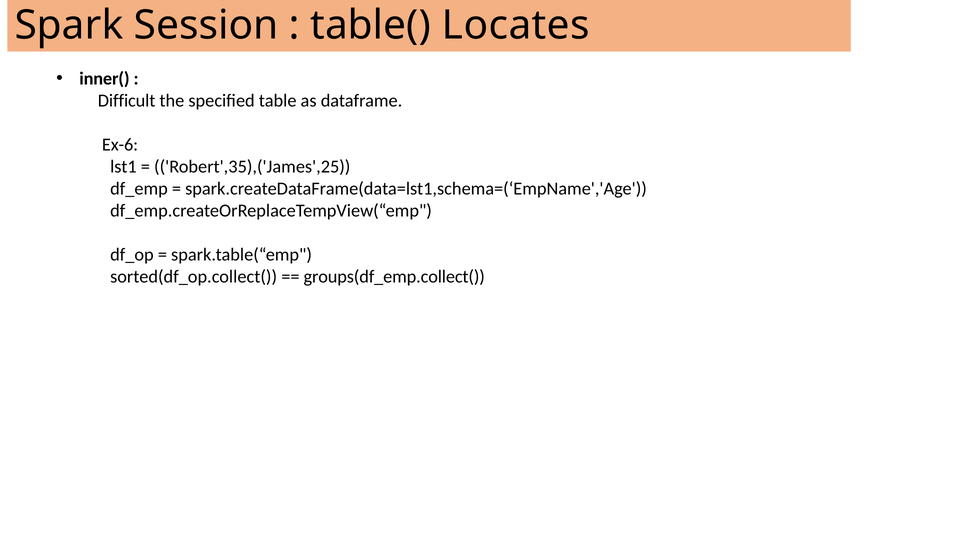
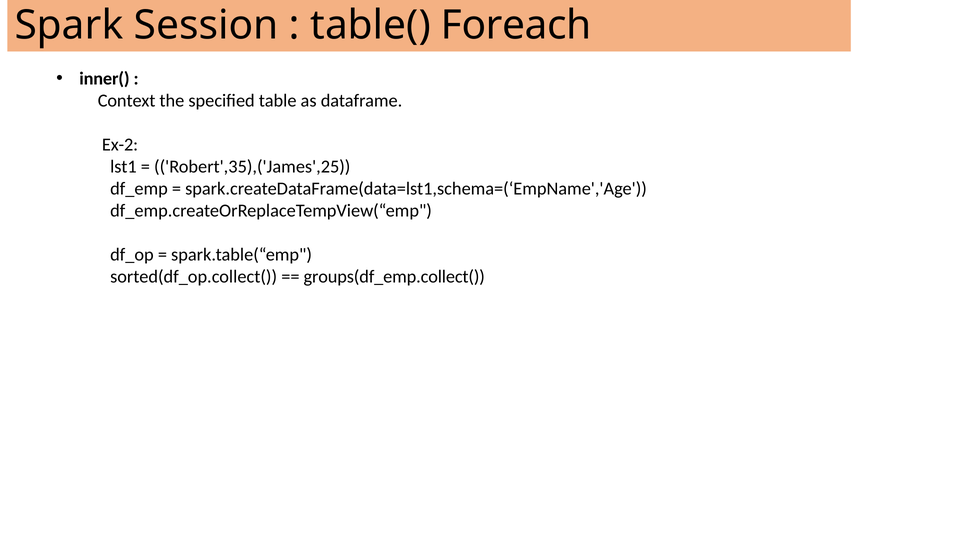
Locates: Locates -> Foreach (516, 25)
Difficult: Difficult -> Context (127, 101)
Ex-6: Ex-6 -> Ex-2 (120, 145)
